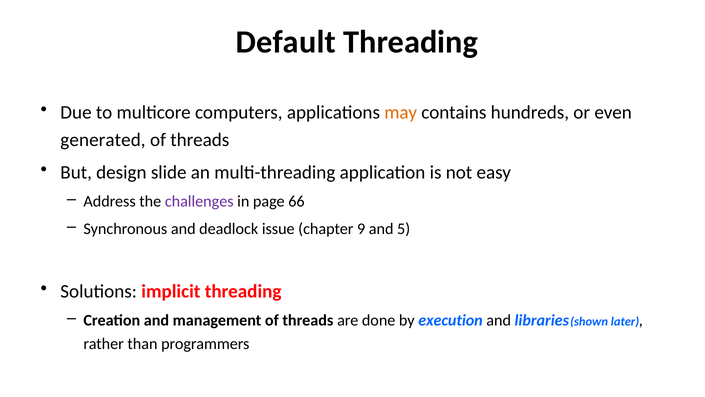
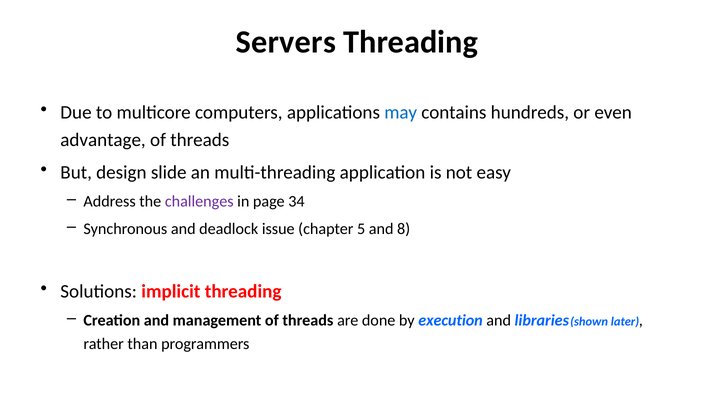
Default: Default -> Servers (286, 42)
may colour: orange -> blue (401, 113)
generated: generated -> advantage (103, 140)
66: 66 -> 34 (296, 201)
9: 9 -> 5 (361, 229)
5: 5 -> 8 (404, 229)
